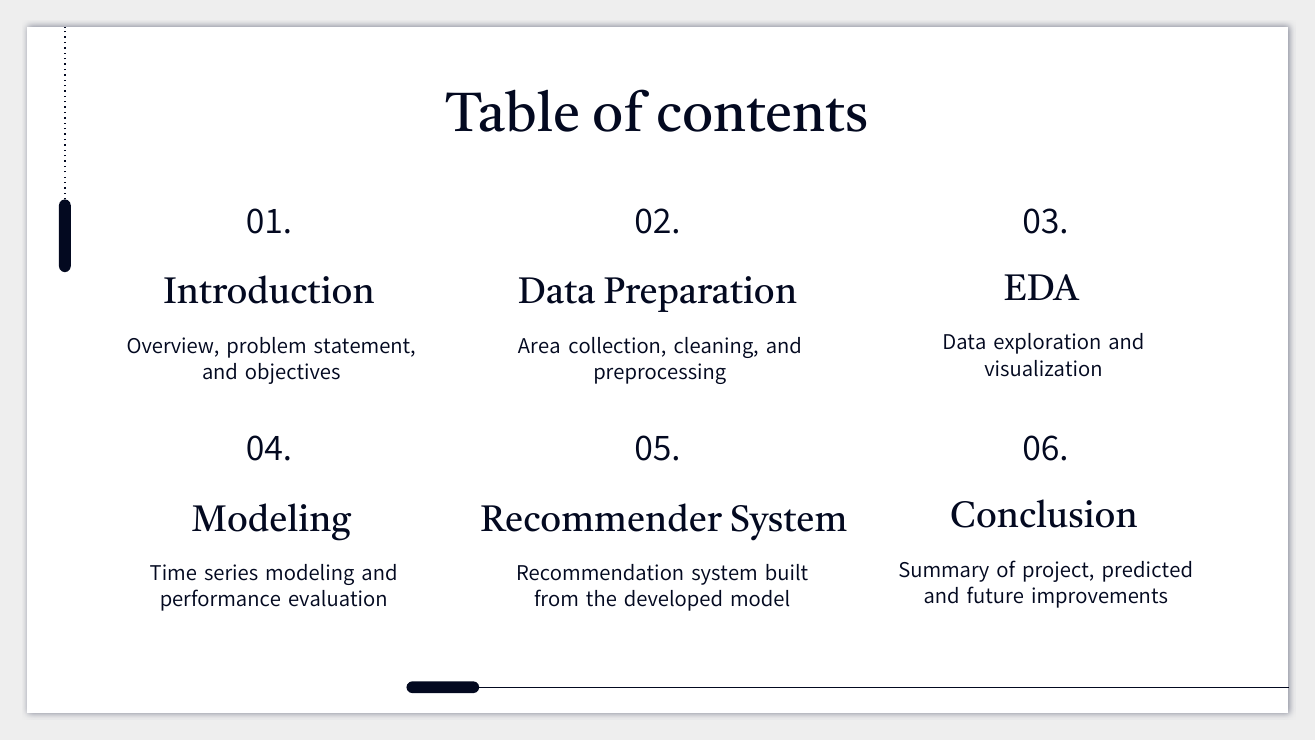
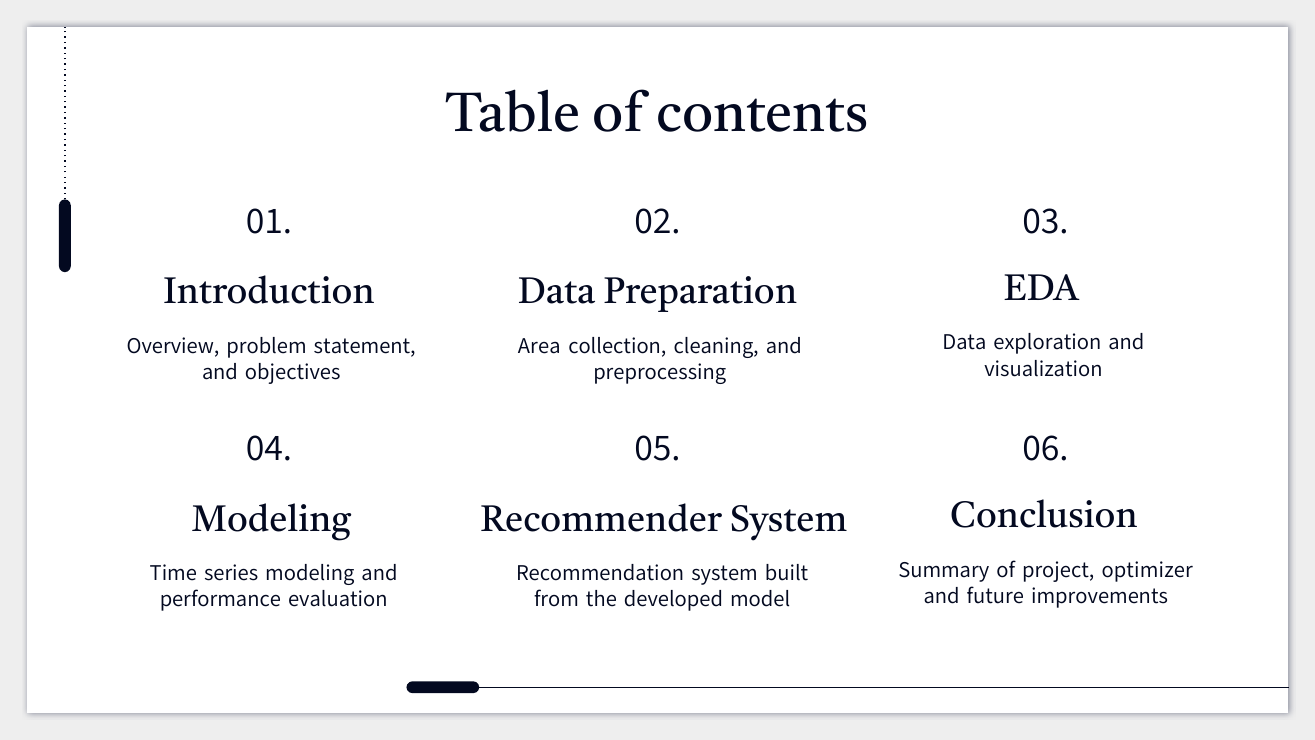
predicted: predicted -> optimizer (1147, 570)
